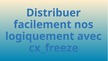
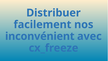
logiquement: logiquement -> inconvénient (40, 36)
